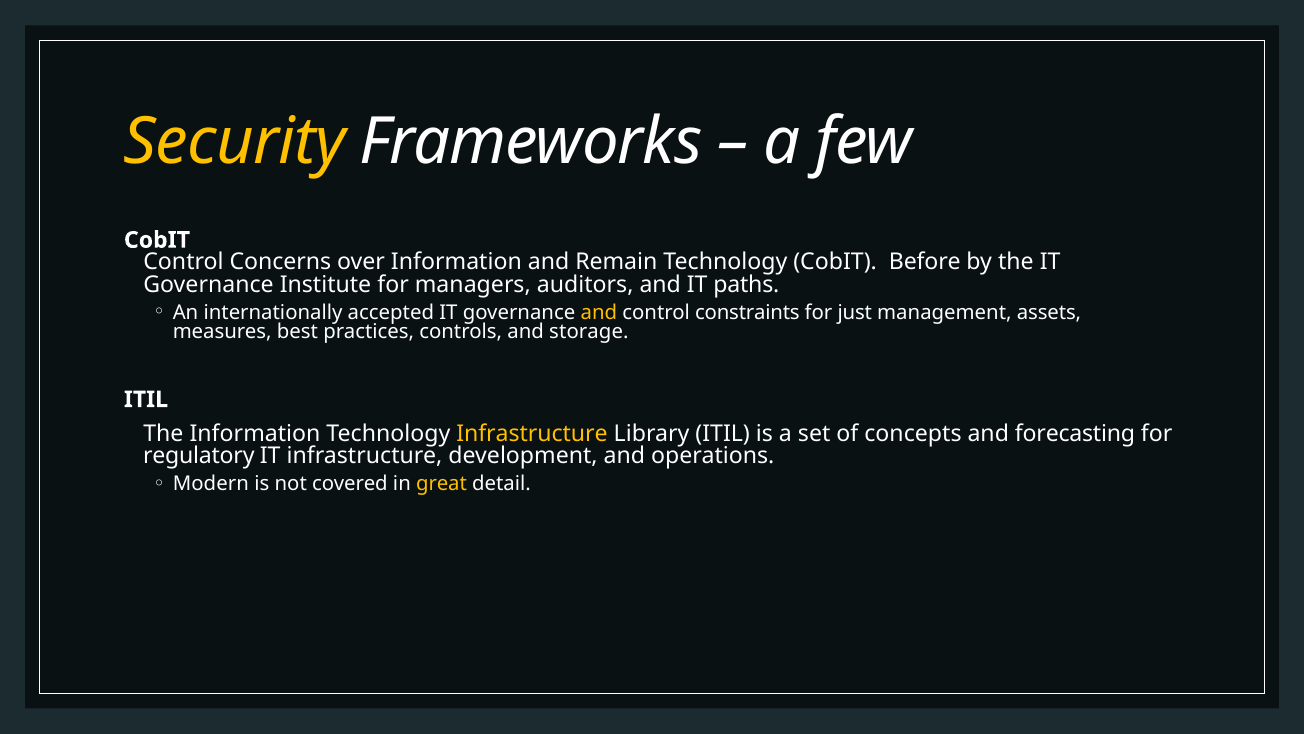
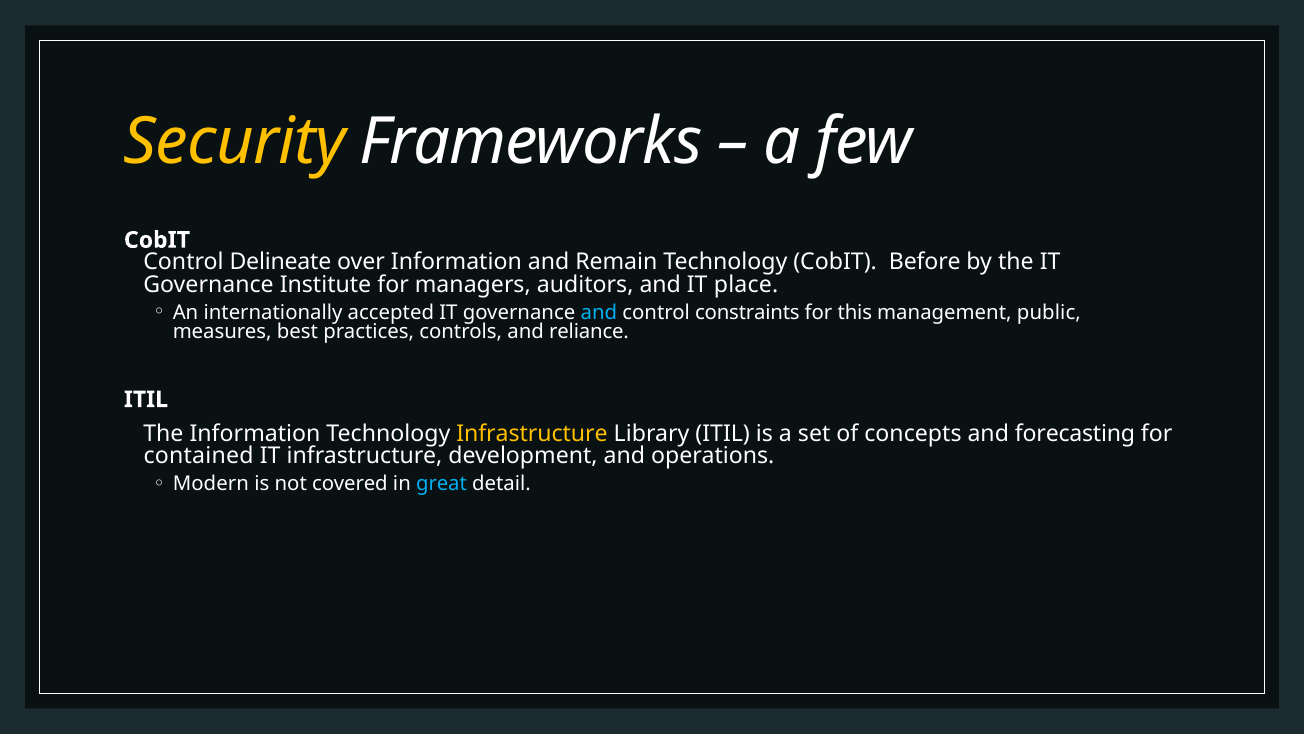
Concerns: Concerns -> Delineate (280, 262)
paths: paths -> place (746, 284)
and colour: yellow -> light blue (599, 312)
just: just -> this (855, 312)
assets: assets -> public (1049, 312)
storage: storage -> reliance (589, 332)
regulatory: regulatory -> contained (199, 456)
great colour: yellow -> light blue (442, 484)
